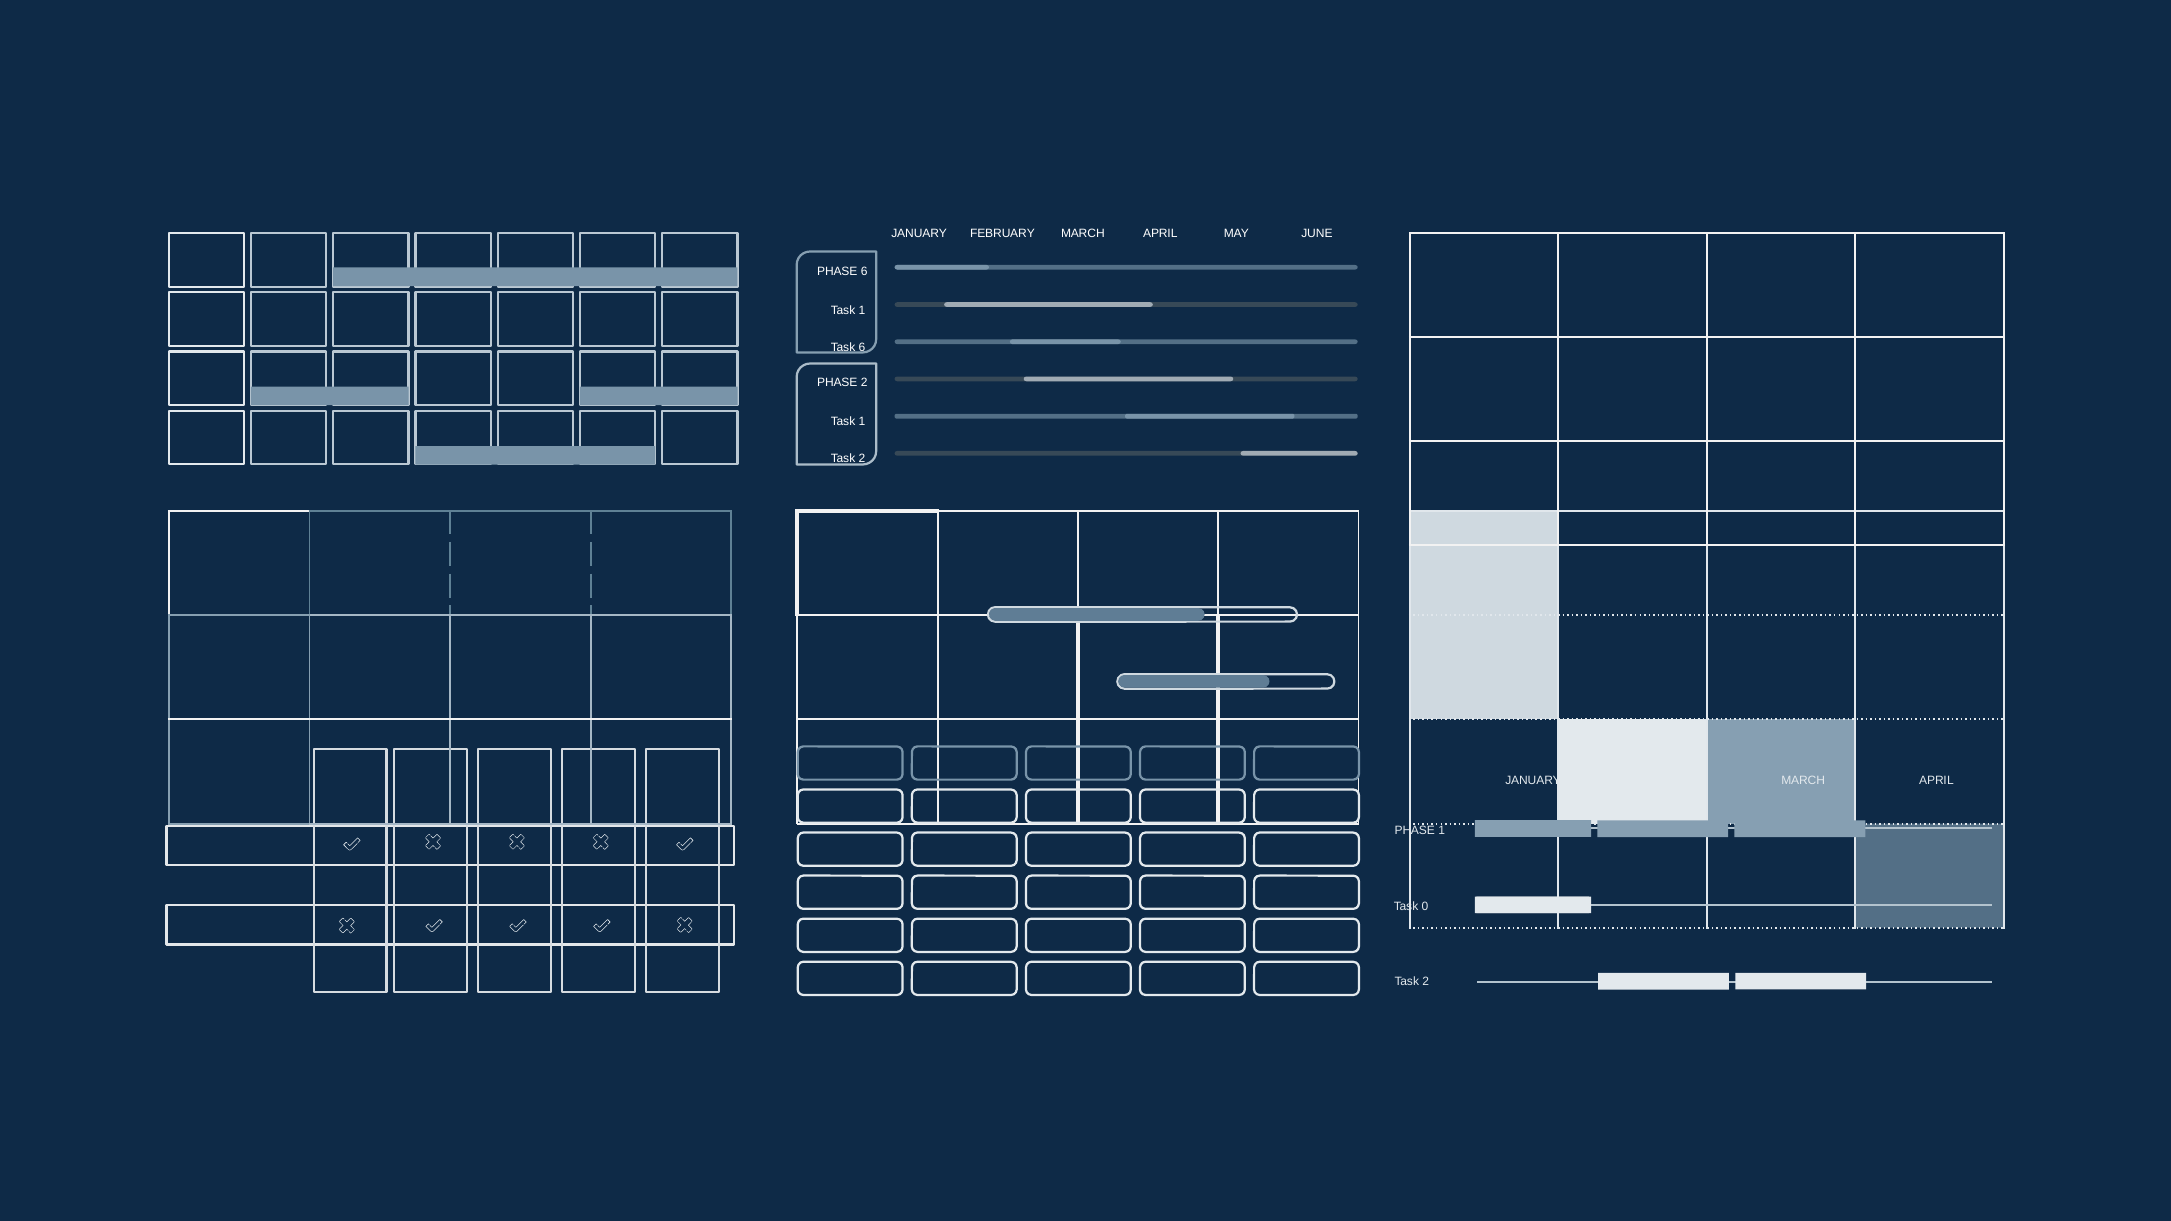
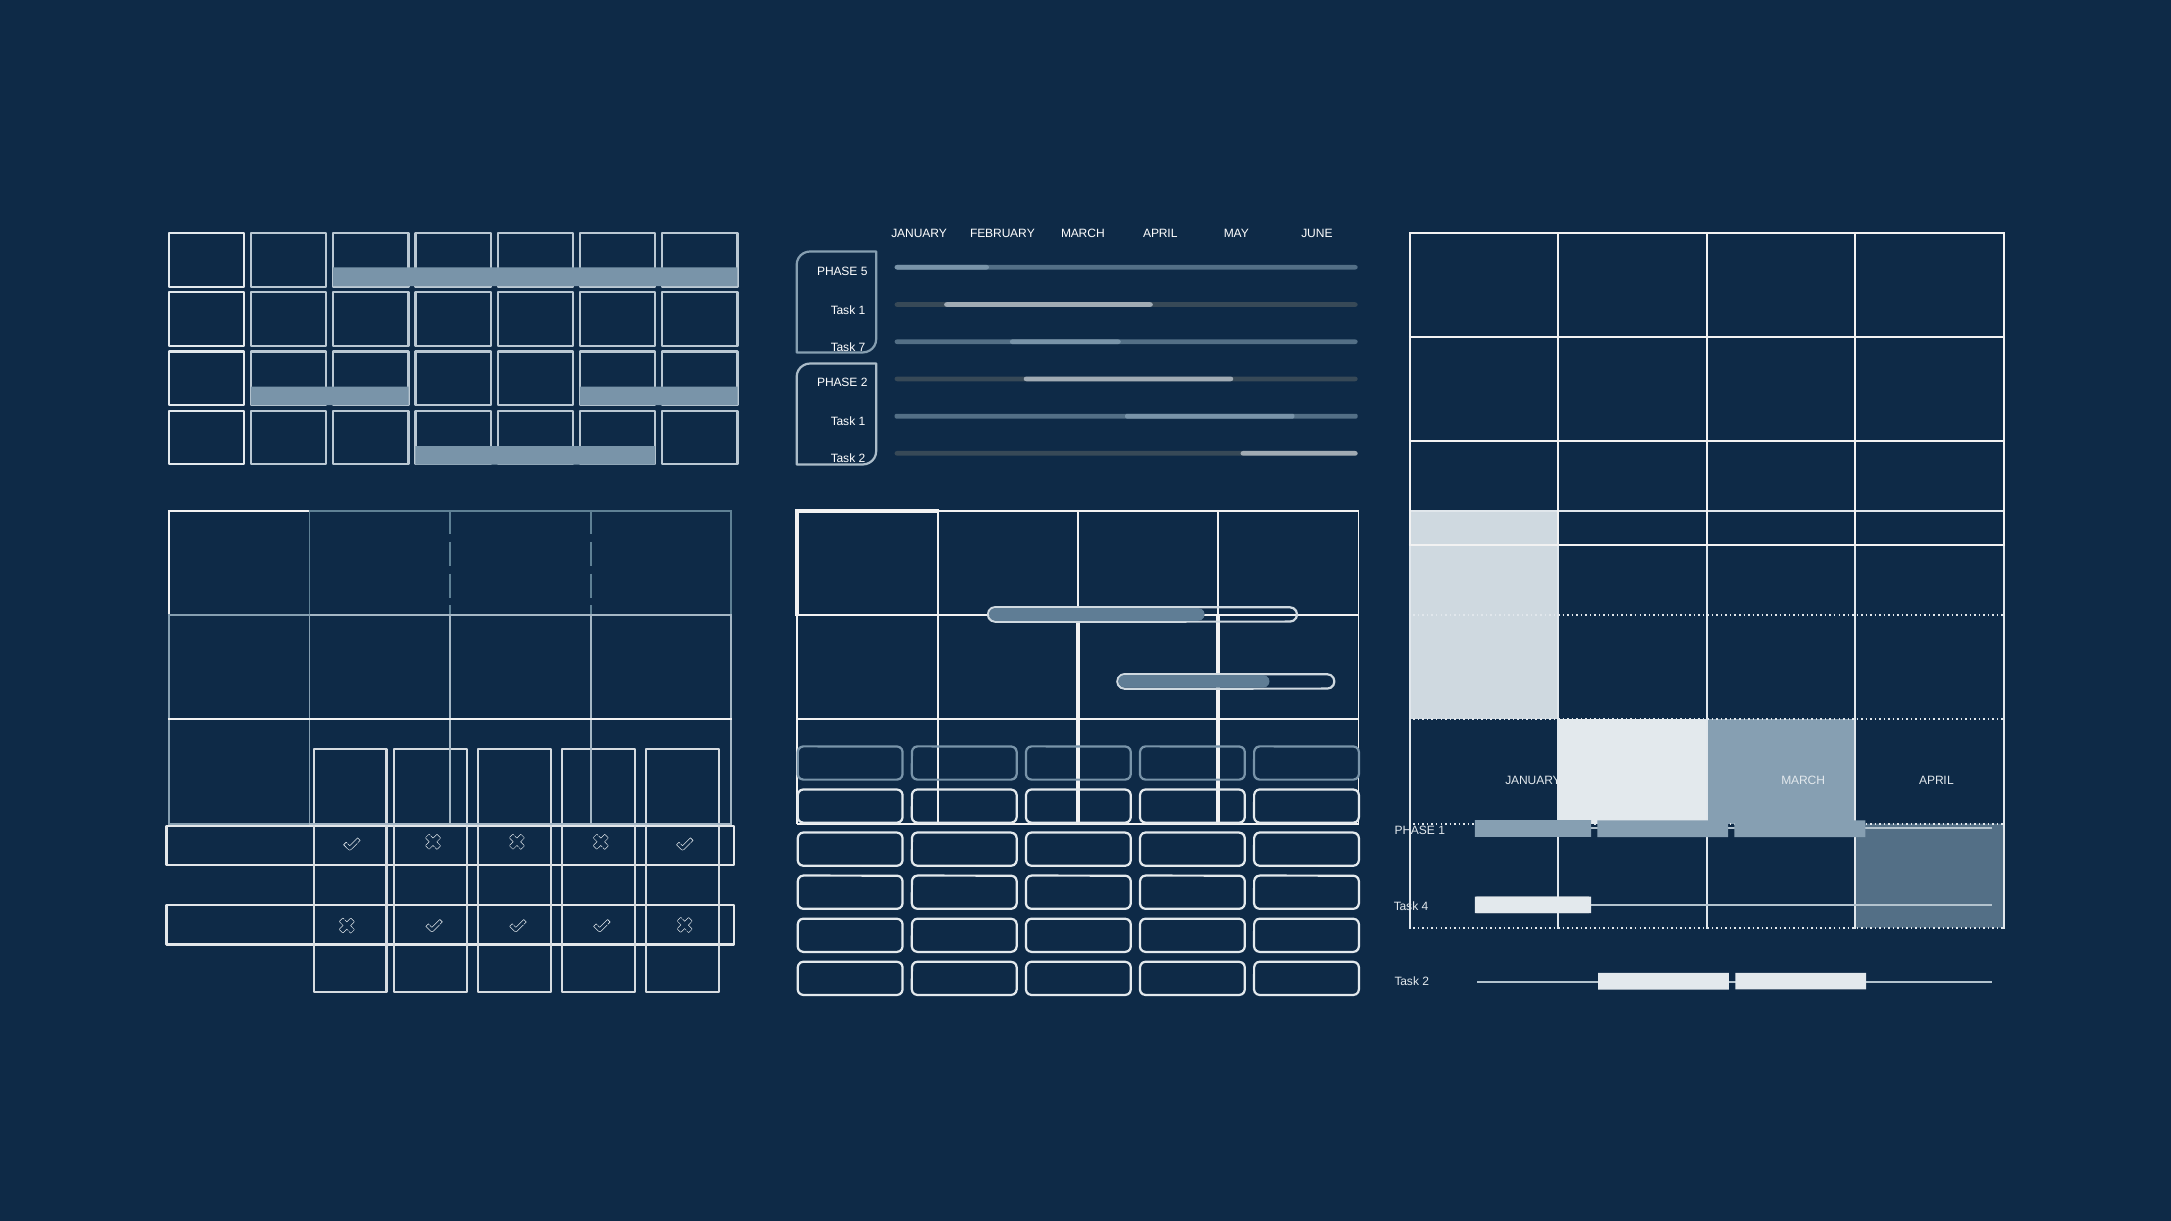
PHASE 6: 6 -> 5 (864, 272)
Task 6: 6 -> 7 (862, 347)
0: 0 -> 4 (1425, 907)
